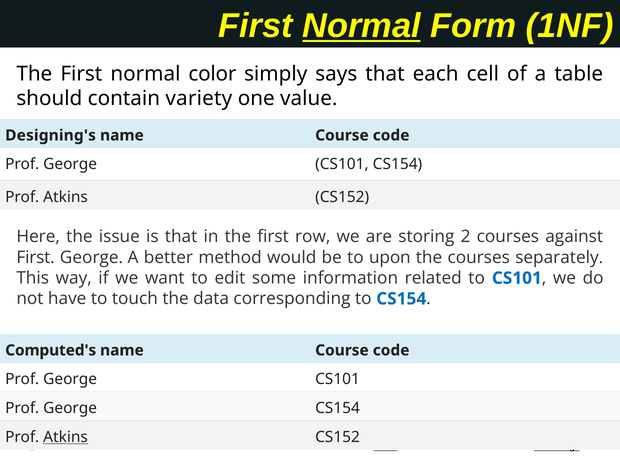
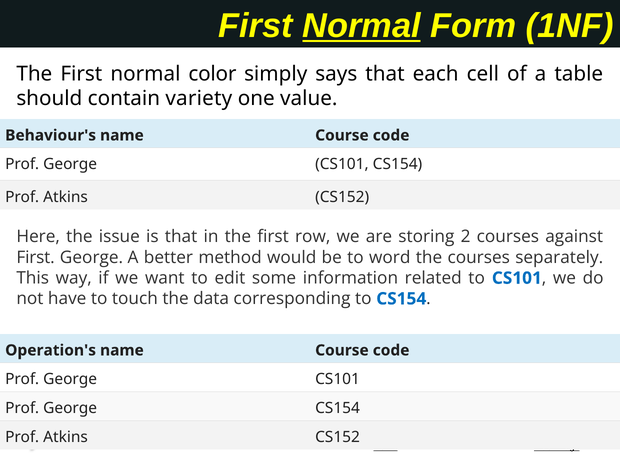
Designing's: Designing's -> Behaviour's (51, 135)
upon: upon -> word (390, 257)
Computed's: Computed's -> Operation's (51, 350)
Atkins underline: present -> none (66, 437)
